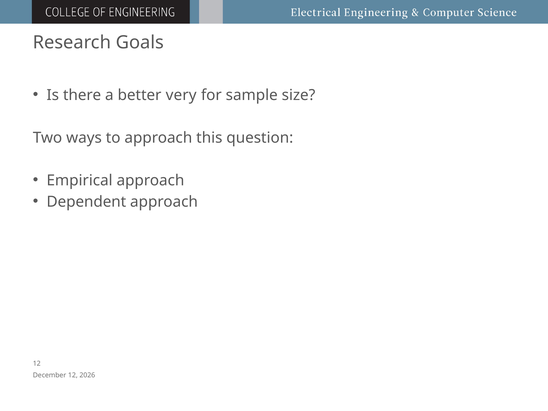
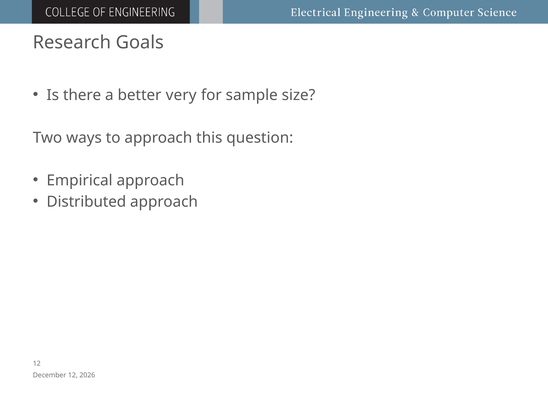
Dependent: Dependent -> Distributed (86, 202)
